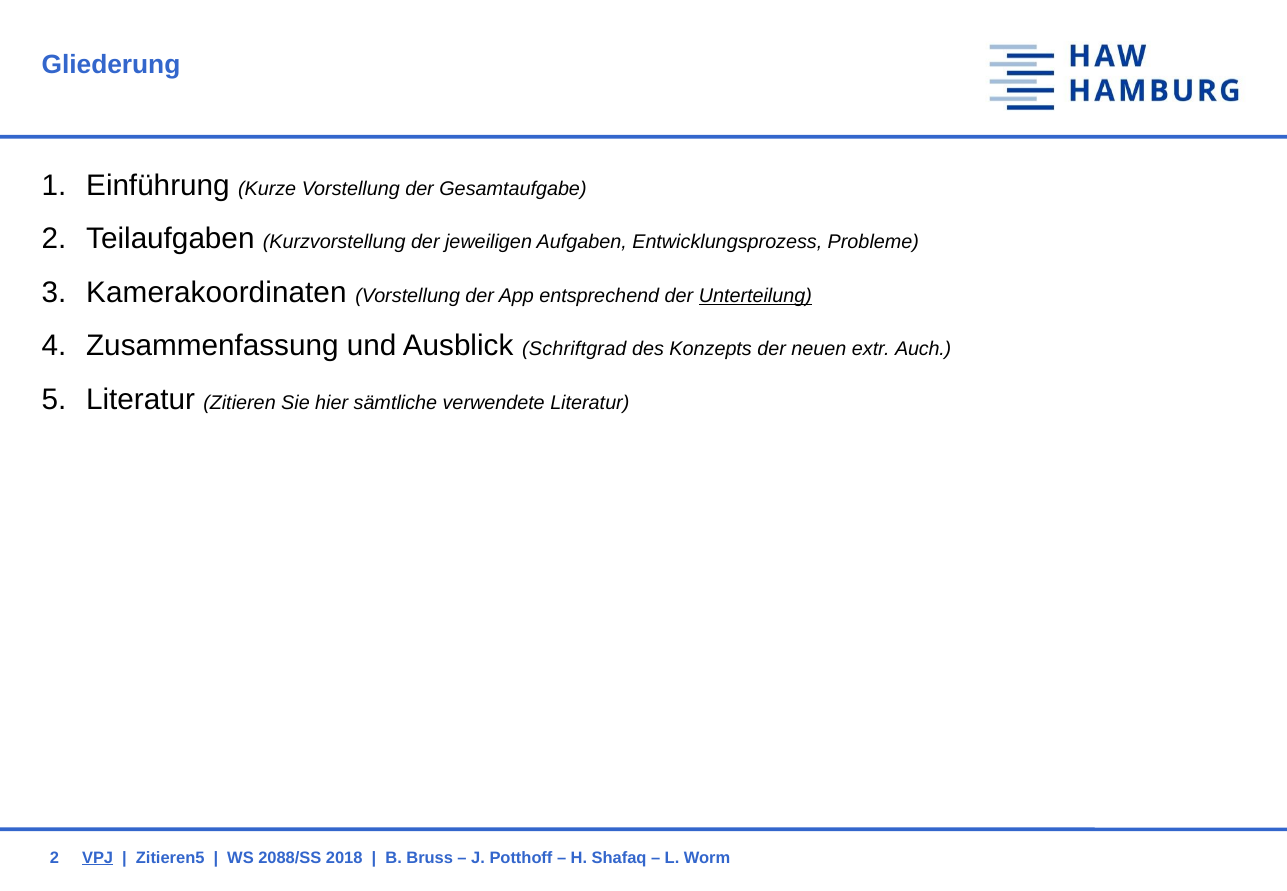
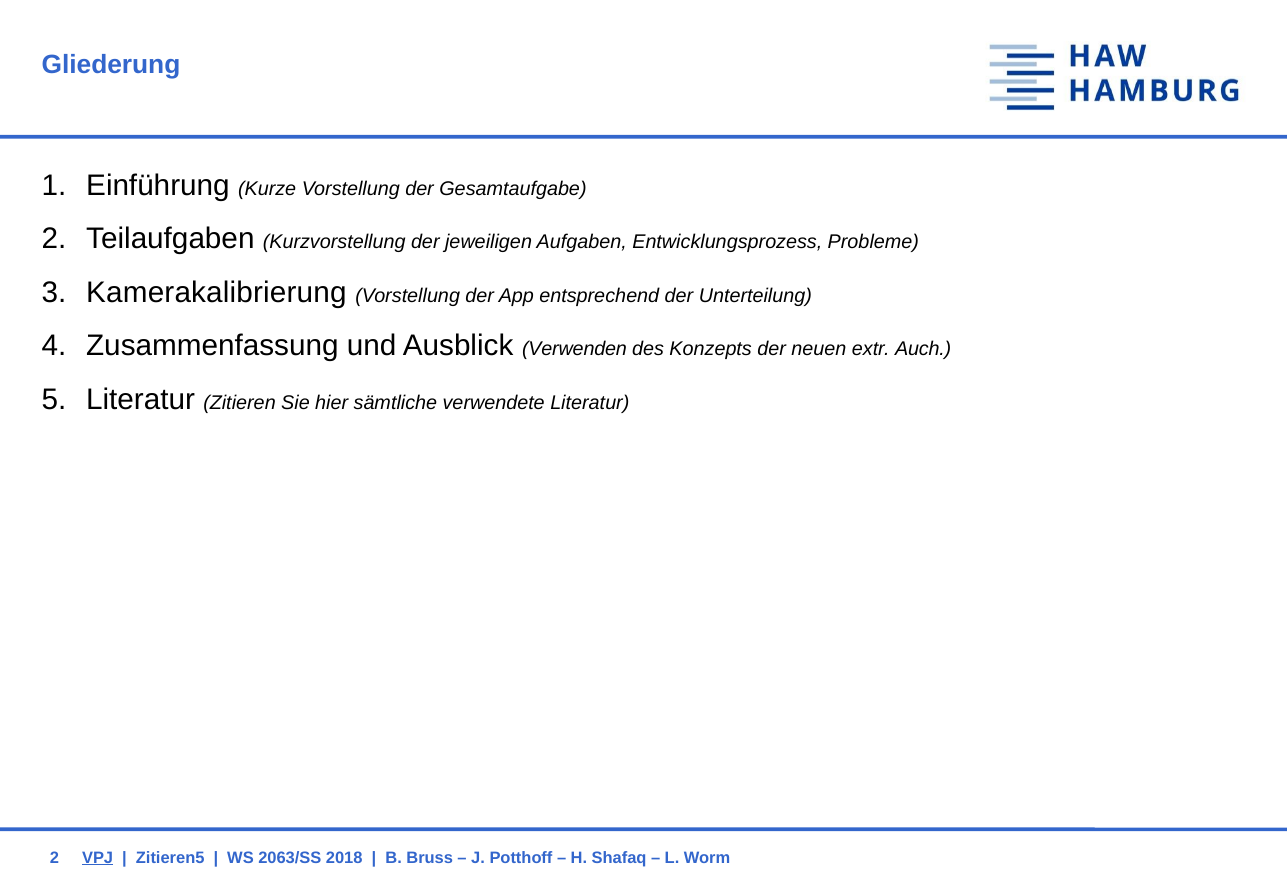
Kamerakoordinaten: Kamerakoordinaten -> Kamerakalibrierung (216, 292)
Unterteilung underline: present -> none (755, 296)
Schriftgrad: Schriftgrad -> Verwenden (574, 349)
2088/SS: 2088/SS -> 2063/SS (290, 858)
